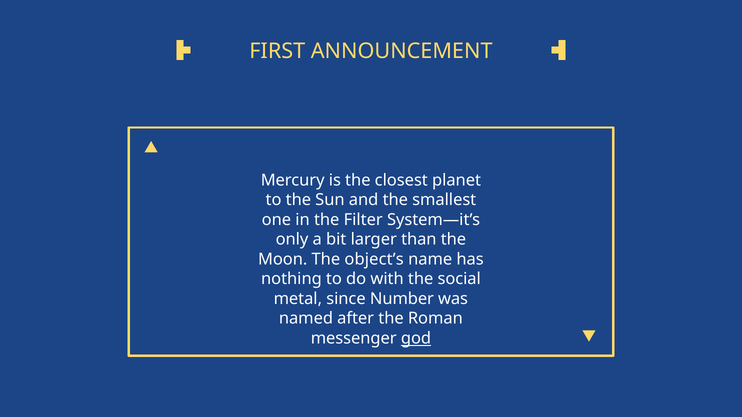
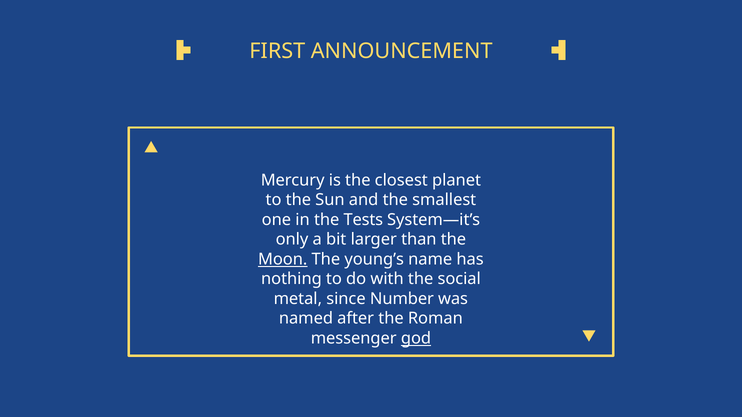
Filter: Filter -> Tests (363, 220)
Moon underline: none -> present (283, 260)
object’s: object’s -> young’s (374, 260)
